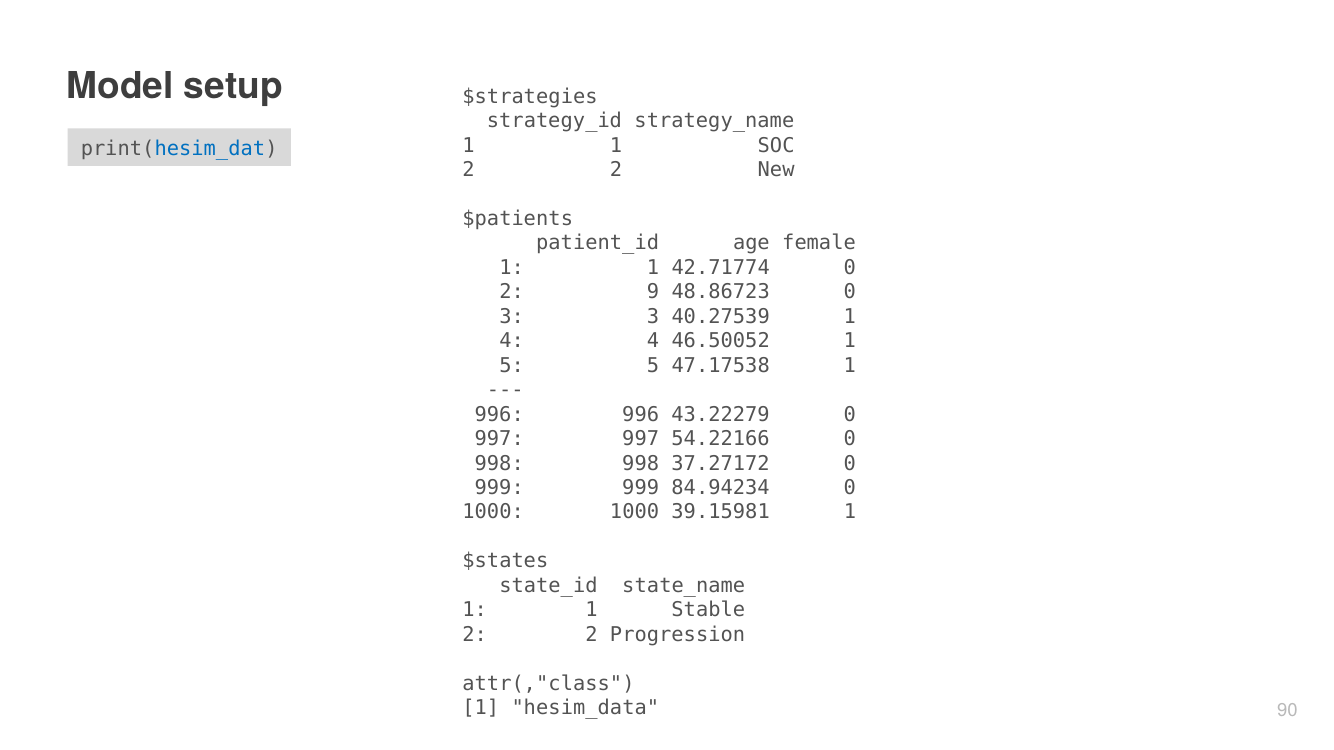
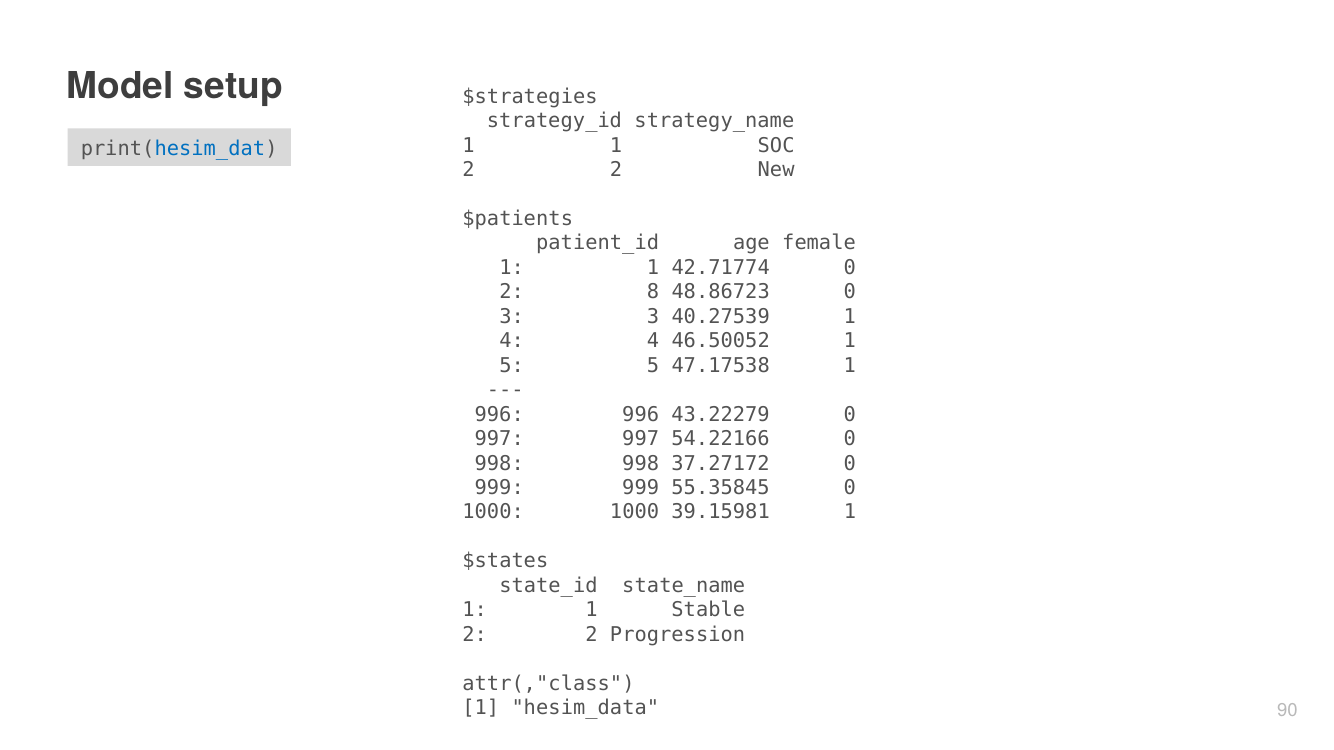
9: 9 -> 8 (653, 292)
84.94234: 84.94234 -> 55.35845 (721, 488)
